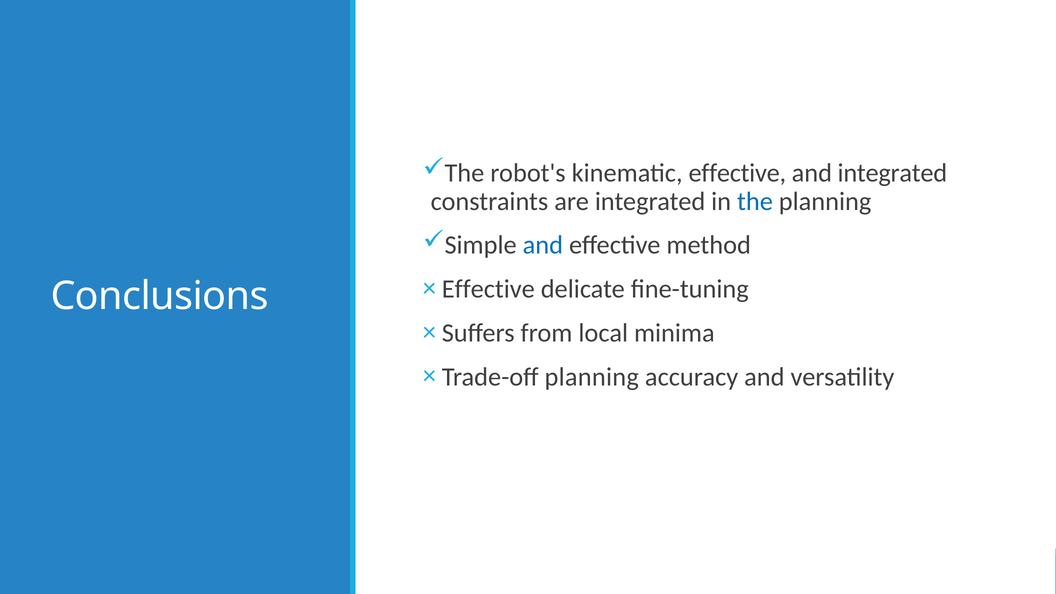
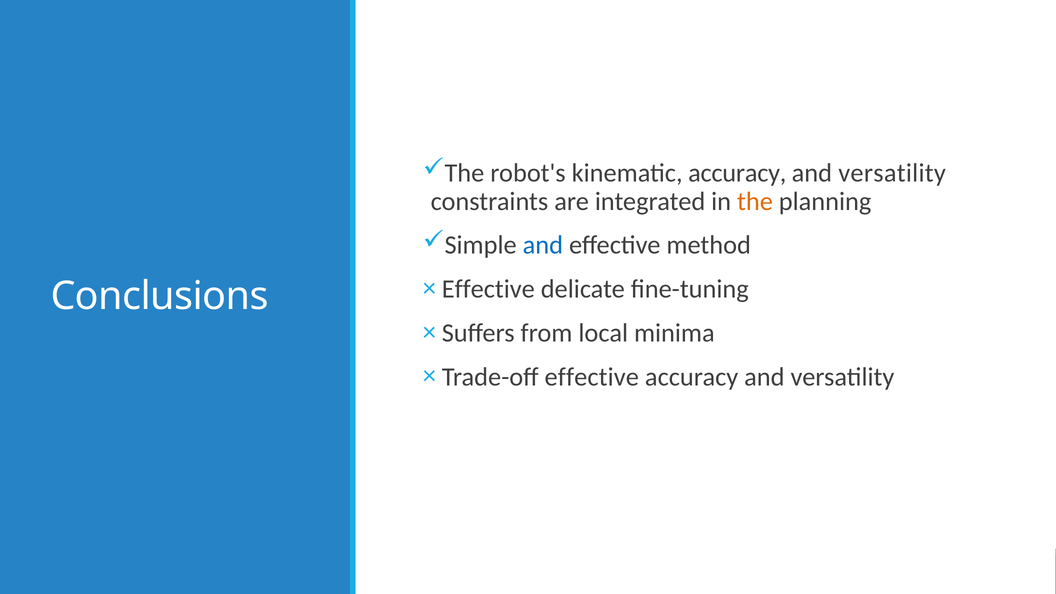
kinematic effective: effective -> accuracy (737, 173)
integrated: integrated -> versatility (892, 173)
the colour: blue -> orange (755, 201)
Trade-off planning: planning -> effective (592, 377)
